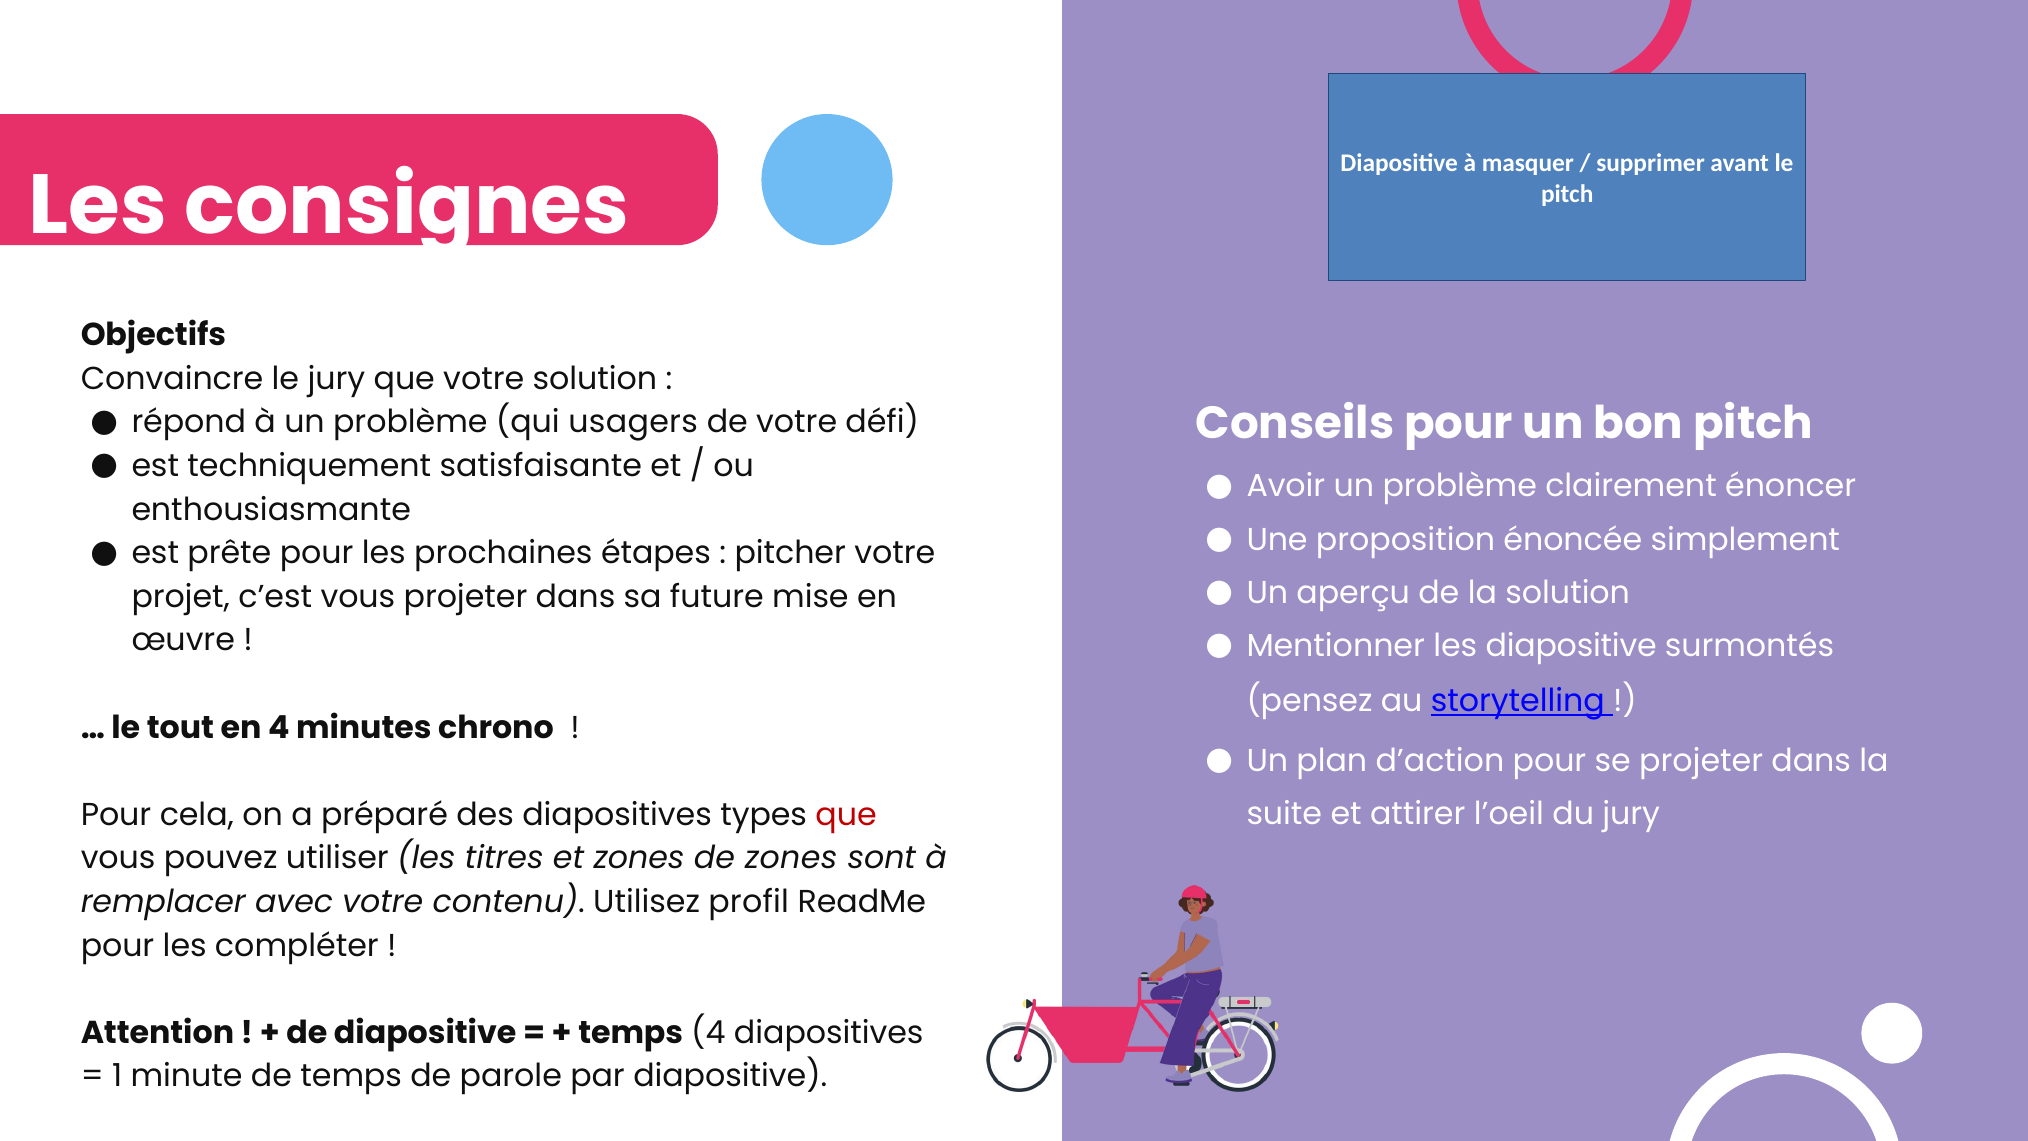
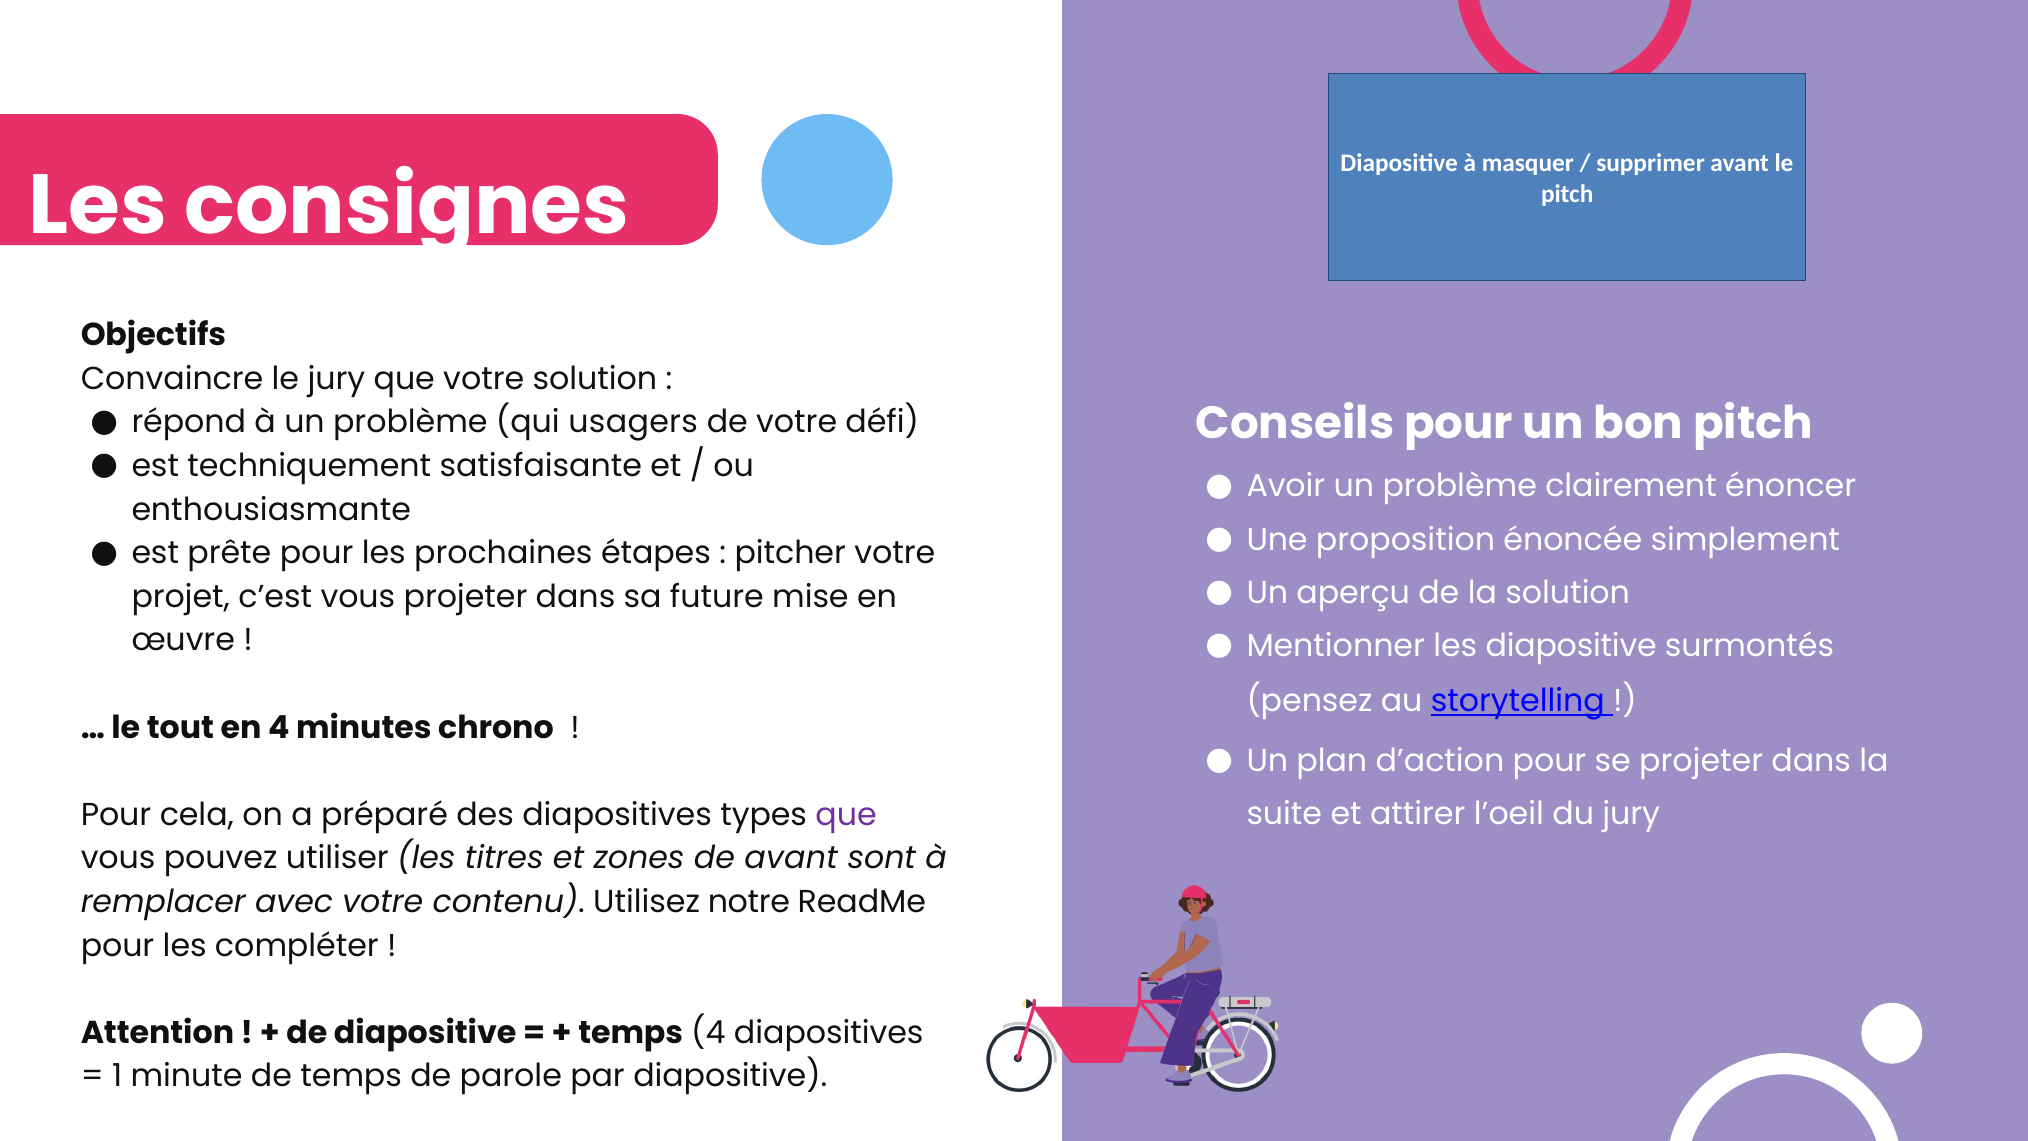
que colour: red -> purple (846, 815)
de zones: zones -> avant (791, 858)
profil: profil -> notre (749, 902)
